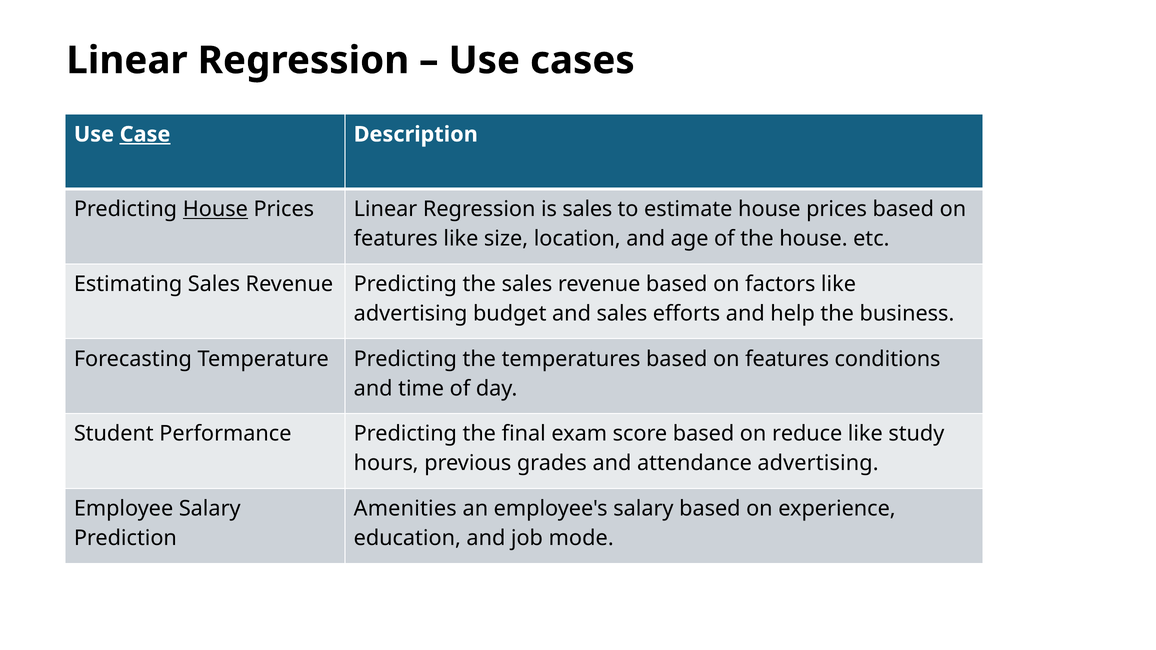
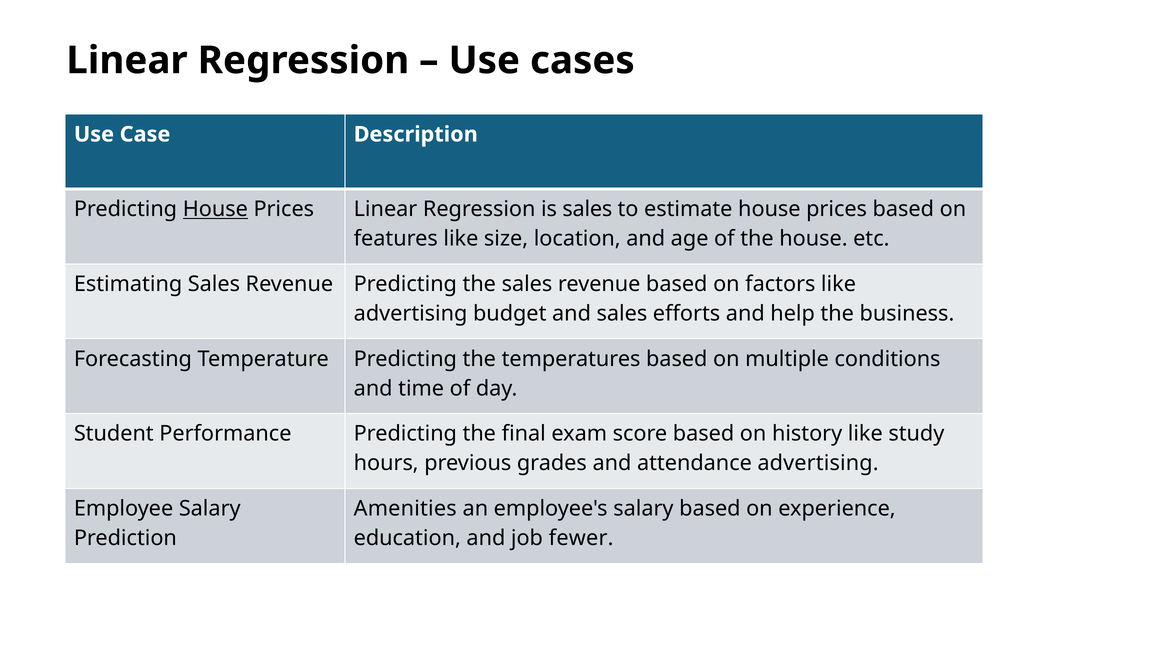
Case underline: present -> none (145, 134)
temperatures based on features: features -> multiple (787, 359)
reduce: reduce -> history (807, 434)
mode: mode -> fewer (581, 538)
